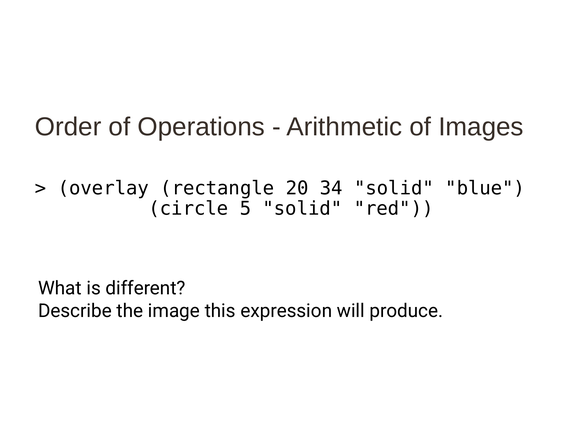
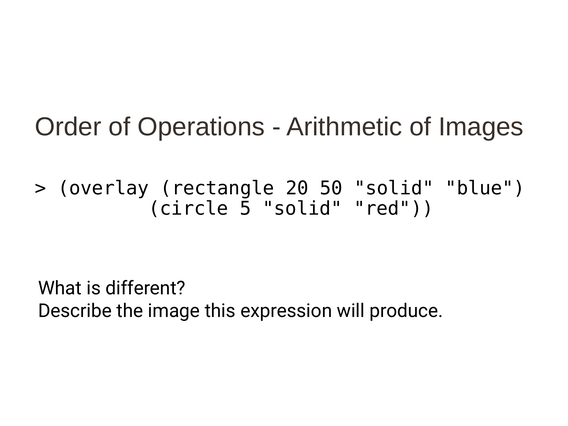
34: 34 -> 50 (331, 188)
